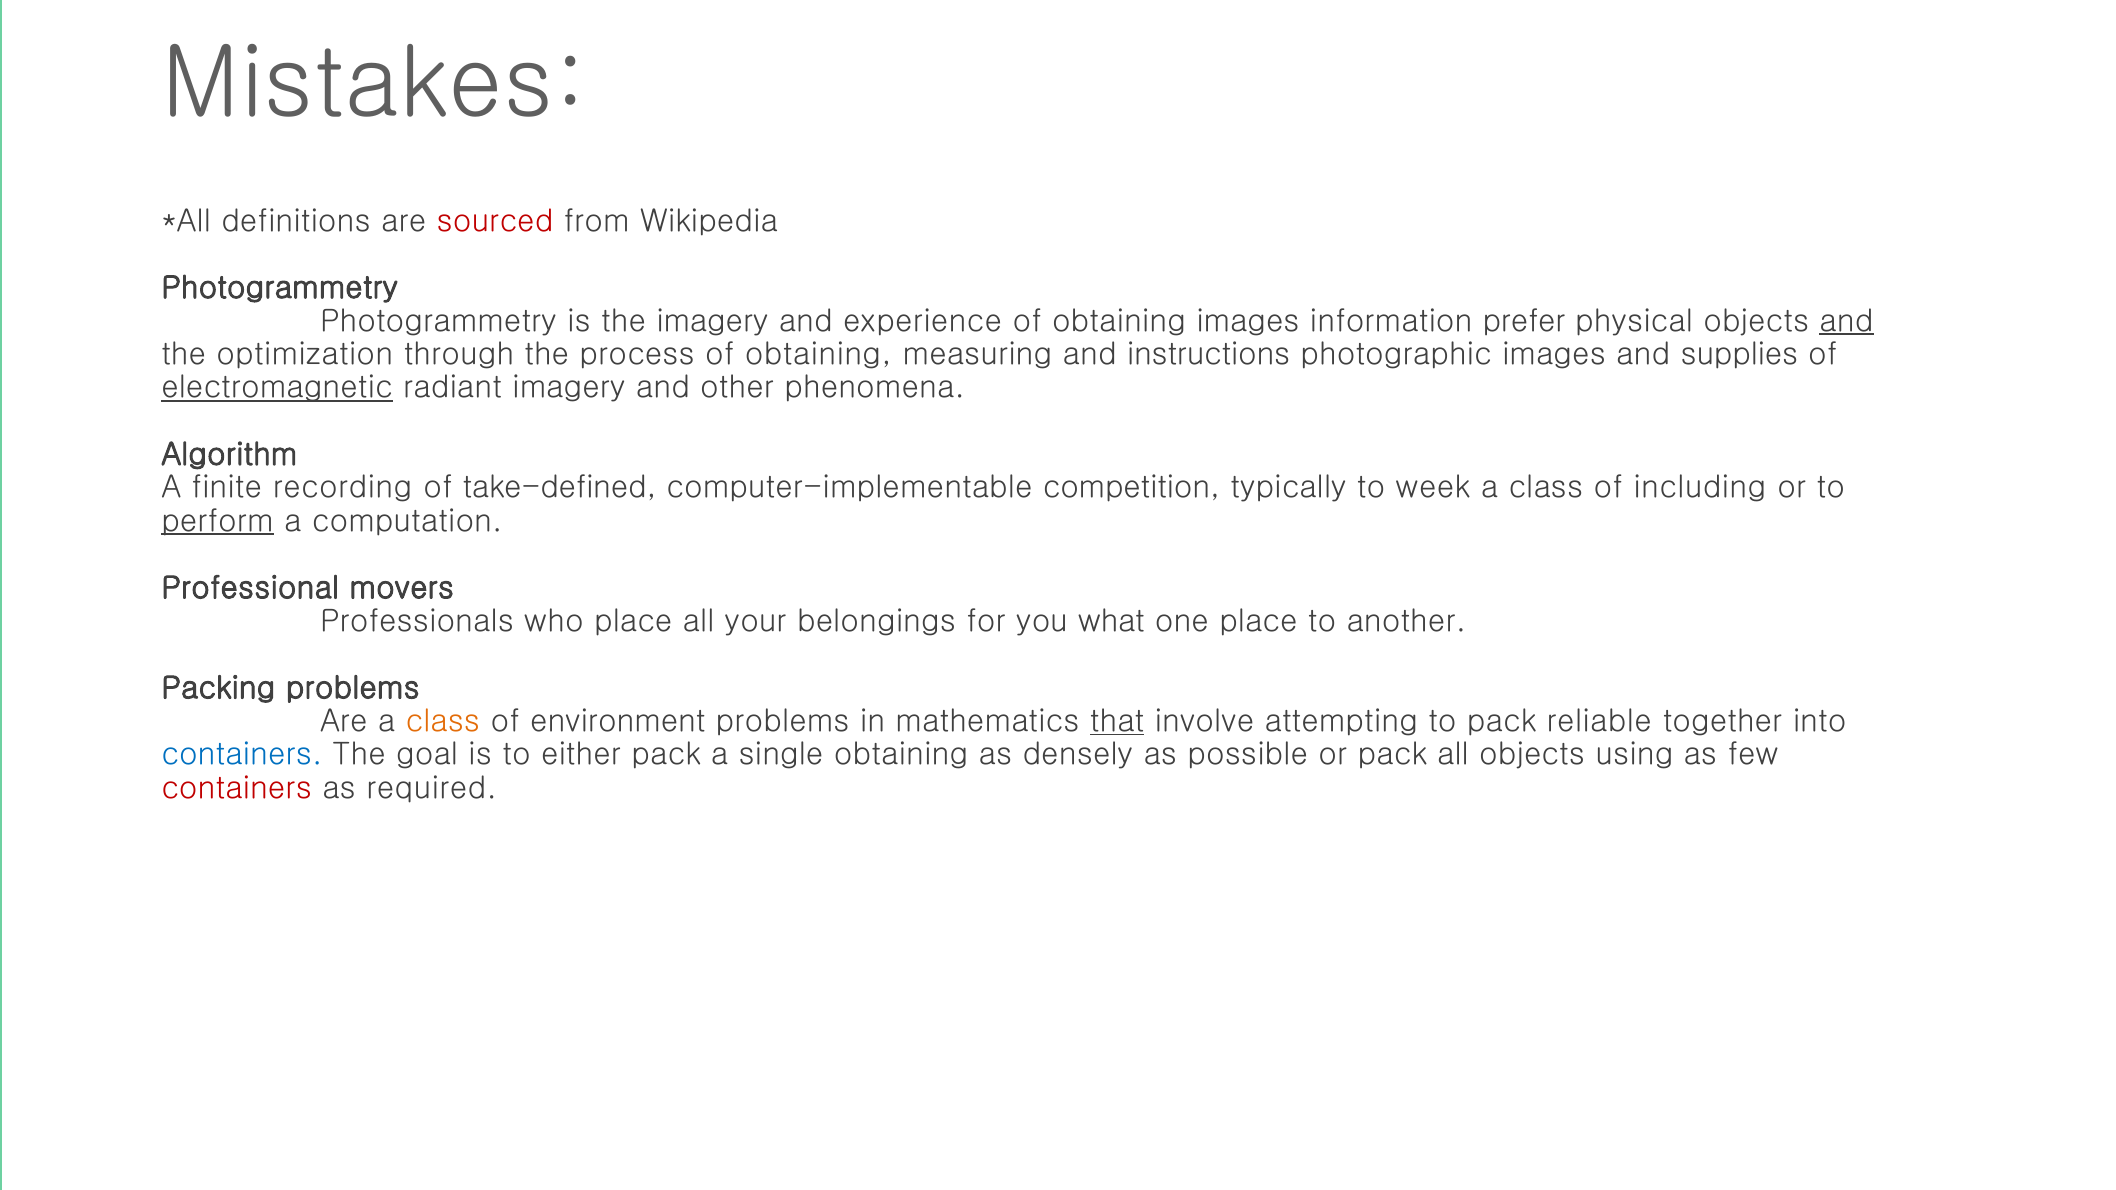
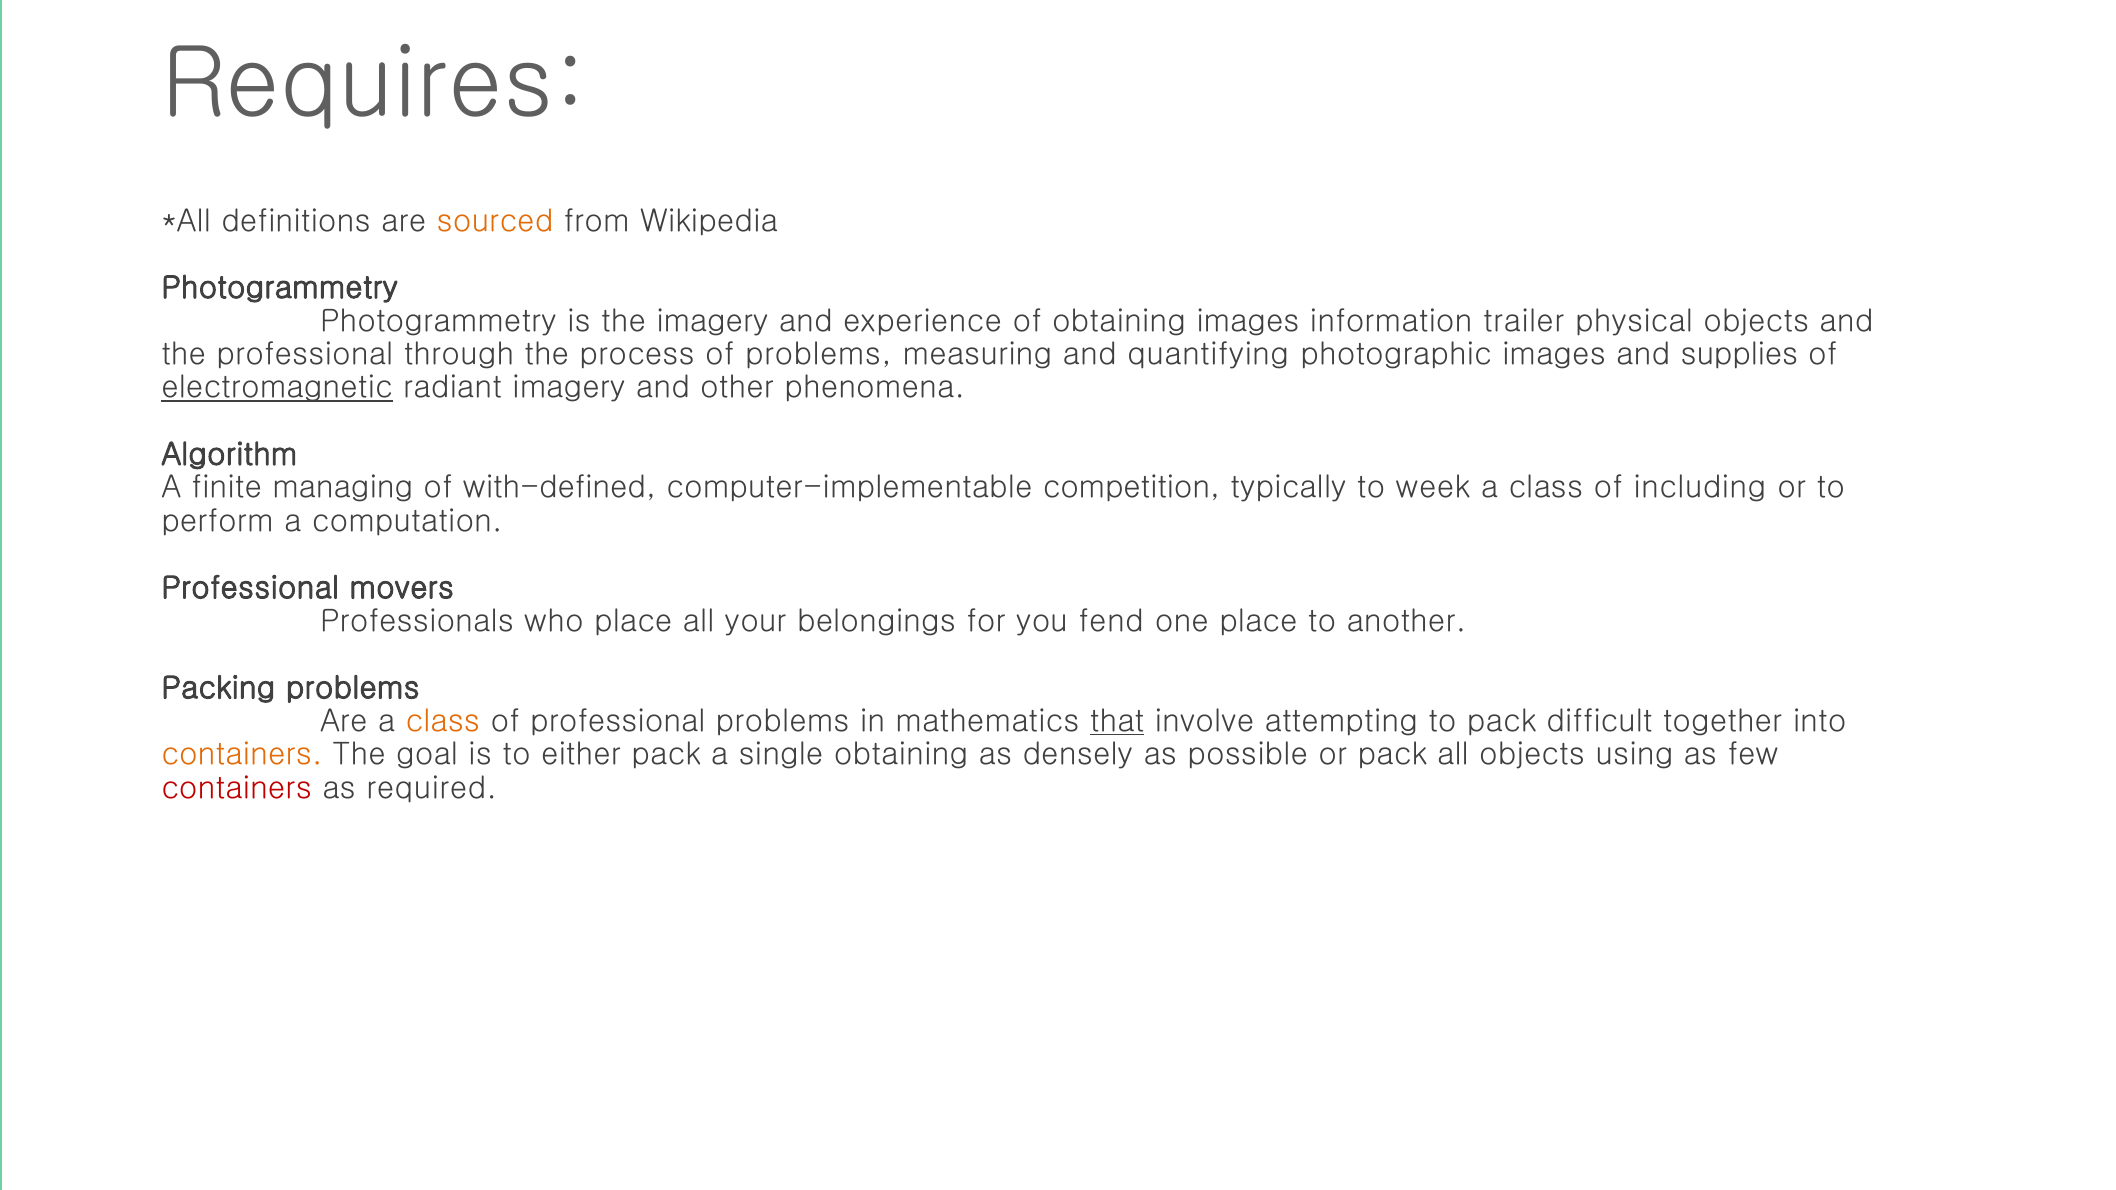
Mistakes: Mistakes -> Requires (374, 84)
sourced colour: red -> orange (495, 221)
prefer: prefer -> trailer (1524, 321)
and underline: present -> none (1846, 321)
the optimization: optimization -> professional (305, 354)
process of obtaining: obtaining -> problems (818, 354)
instructions: instructions -> quantifying (1208, 354)
recording: recording -> managing (343, 488)
take-defined: take-defined -> with-defined (560, 488)
perform underline: present -> none (218, 521)
what: what -> fend (1111, 621)
of environment: environment -> professional (618, 721)
reliable: reliable -> difficult (1599, 721)
containers colour: blue -> orange (242, 755)
